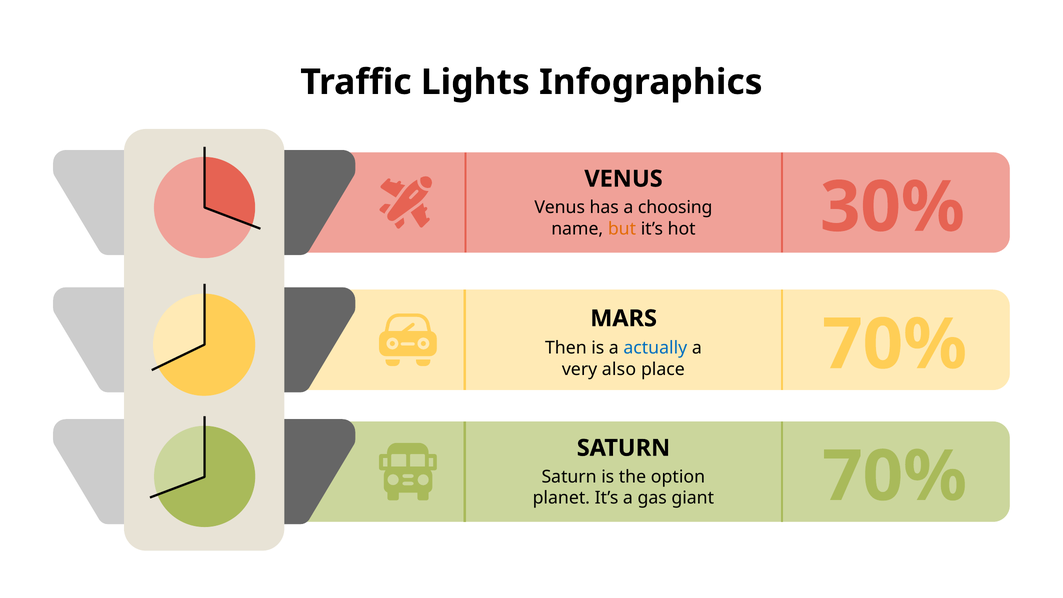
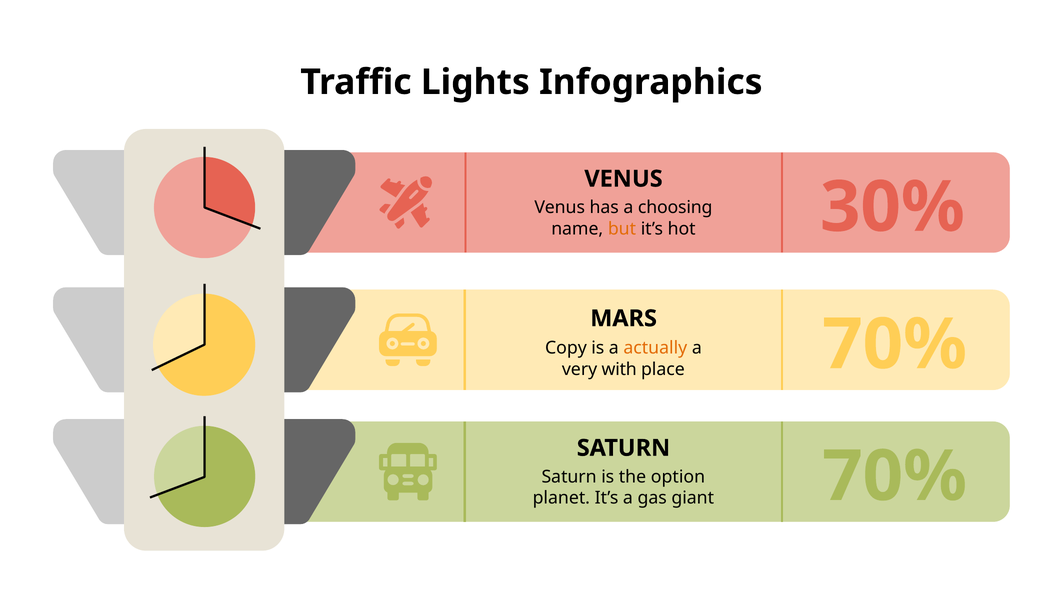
Then: Then -> Copy (566, 348)
actually colour: blue -> orange (655, 348)
also: also -> with (619, 369)
